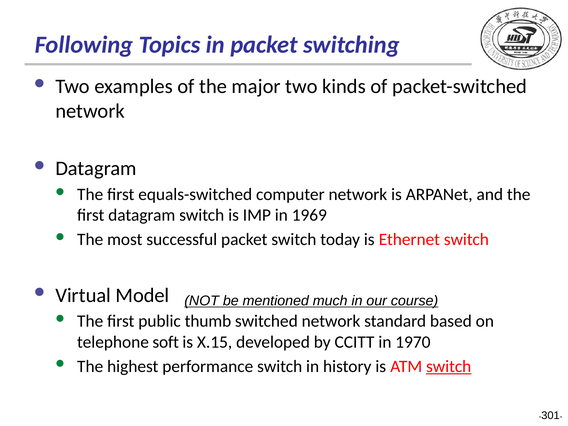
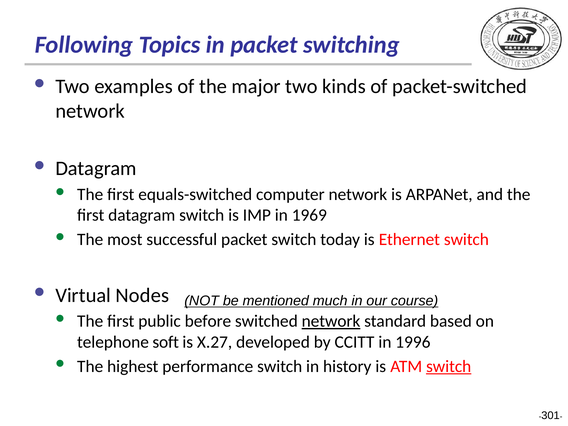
Model: Model -> Nodes (142, 295)
thumb: thumb -> before (208, 321)
network underline: none -> present (331, 321)
X.15: X.15 -> X.27 (215, 342)
1970: 1970 -> 1996 (413, 342)
